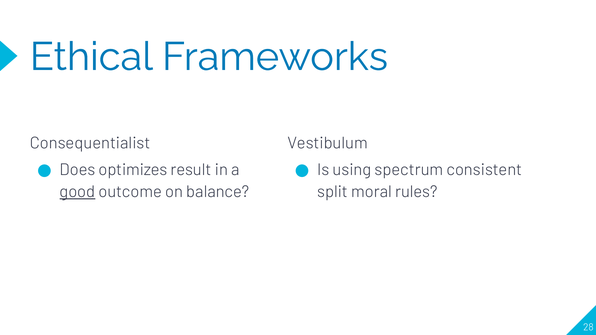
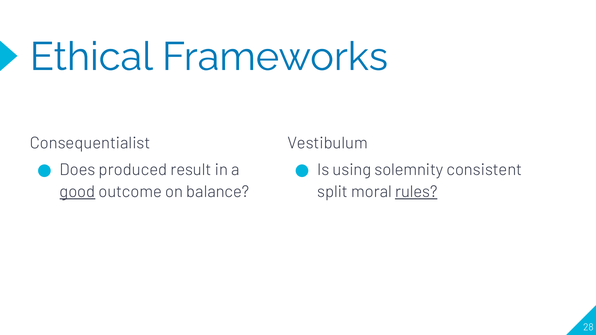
optimizes: optimizes -> produced (133, 170)
spectrum: spectrum -> solemnity (409, 170)
rules underline: none -> present (416, 192)
